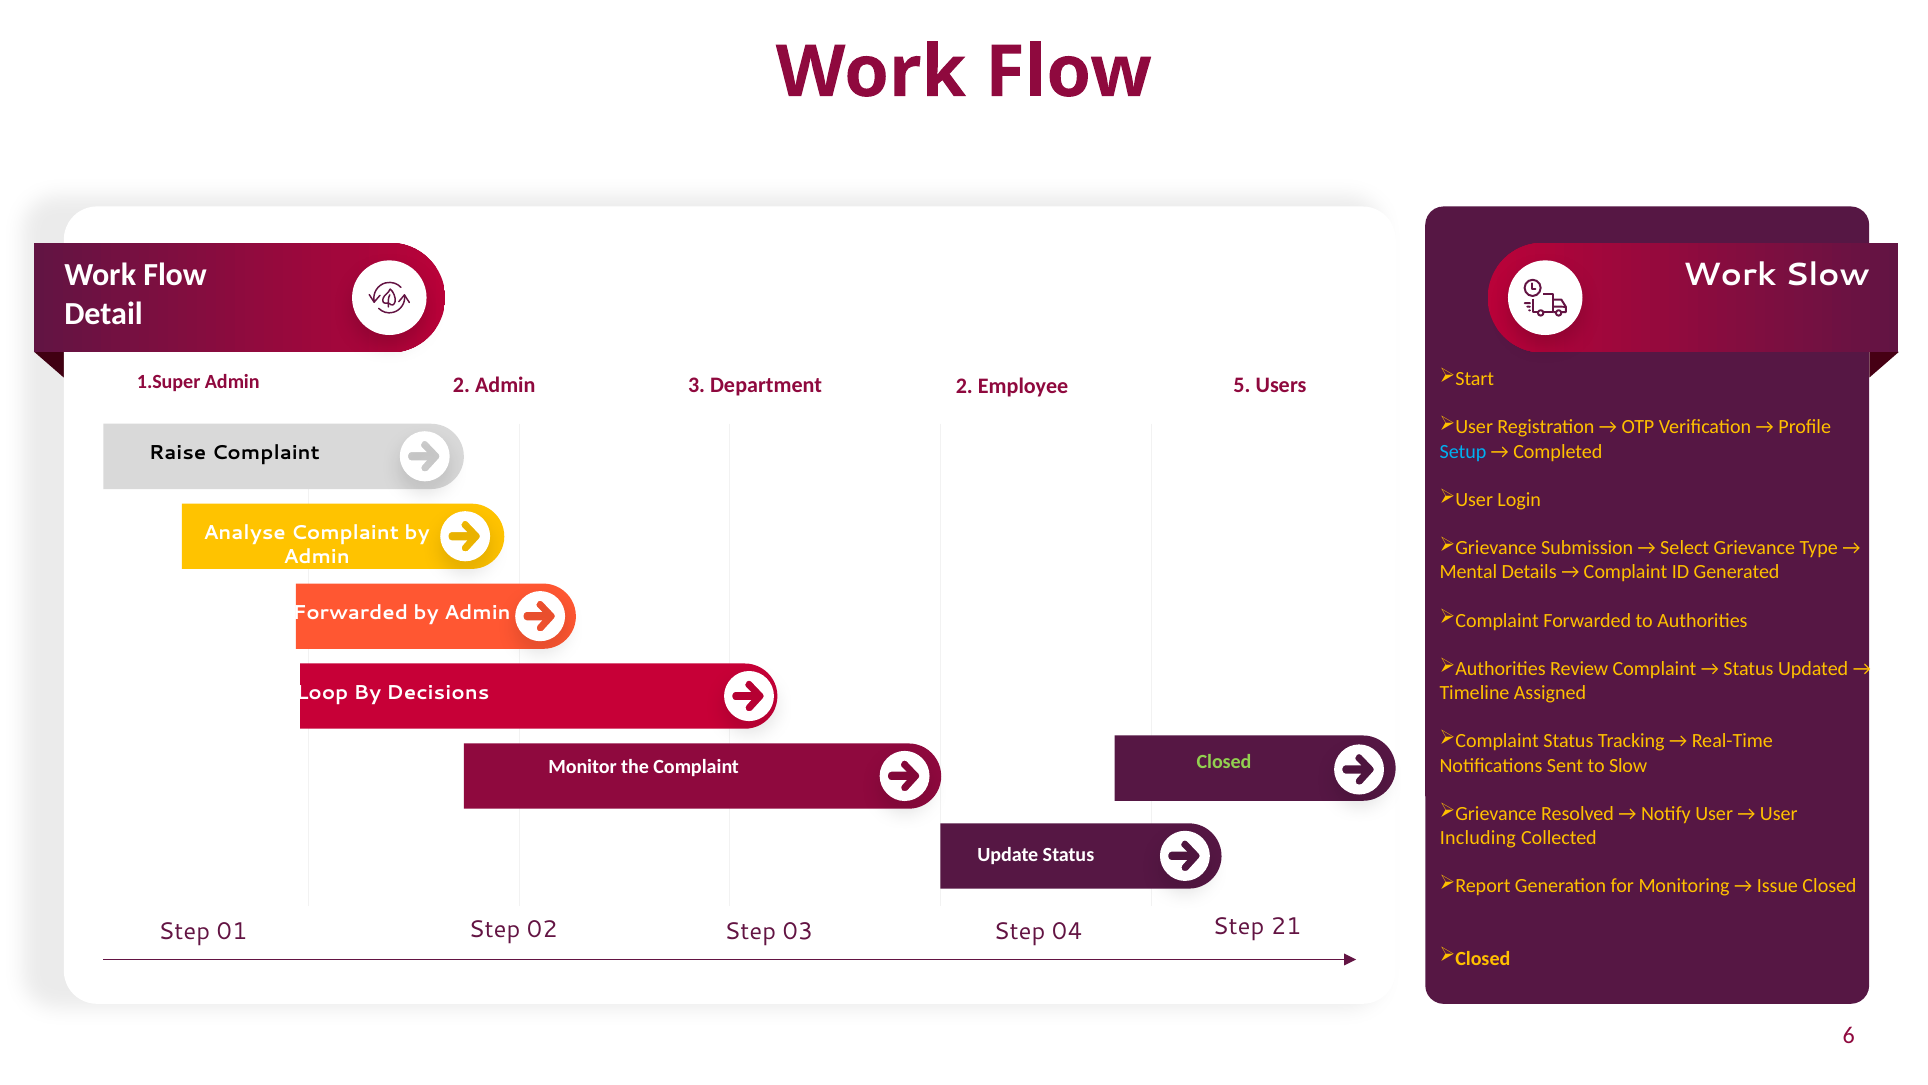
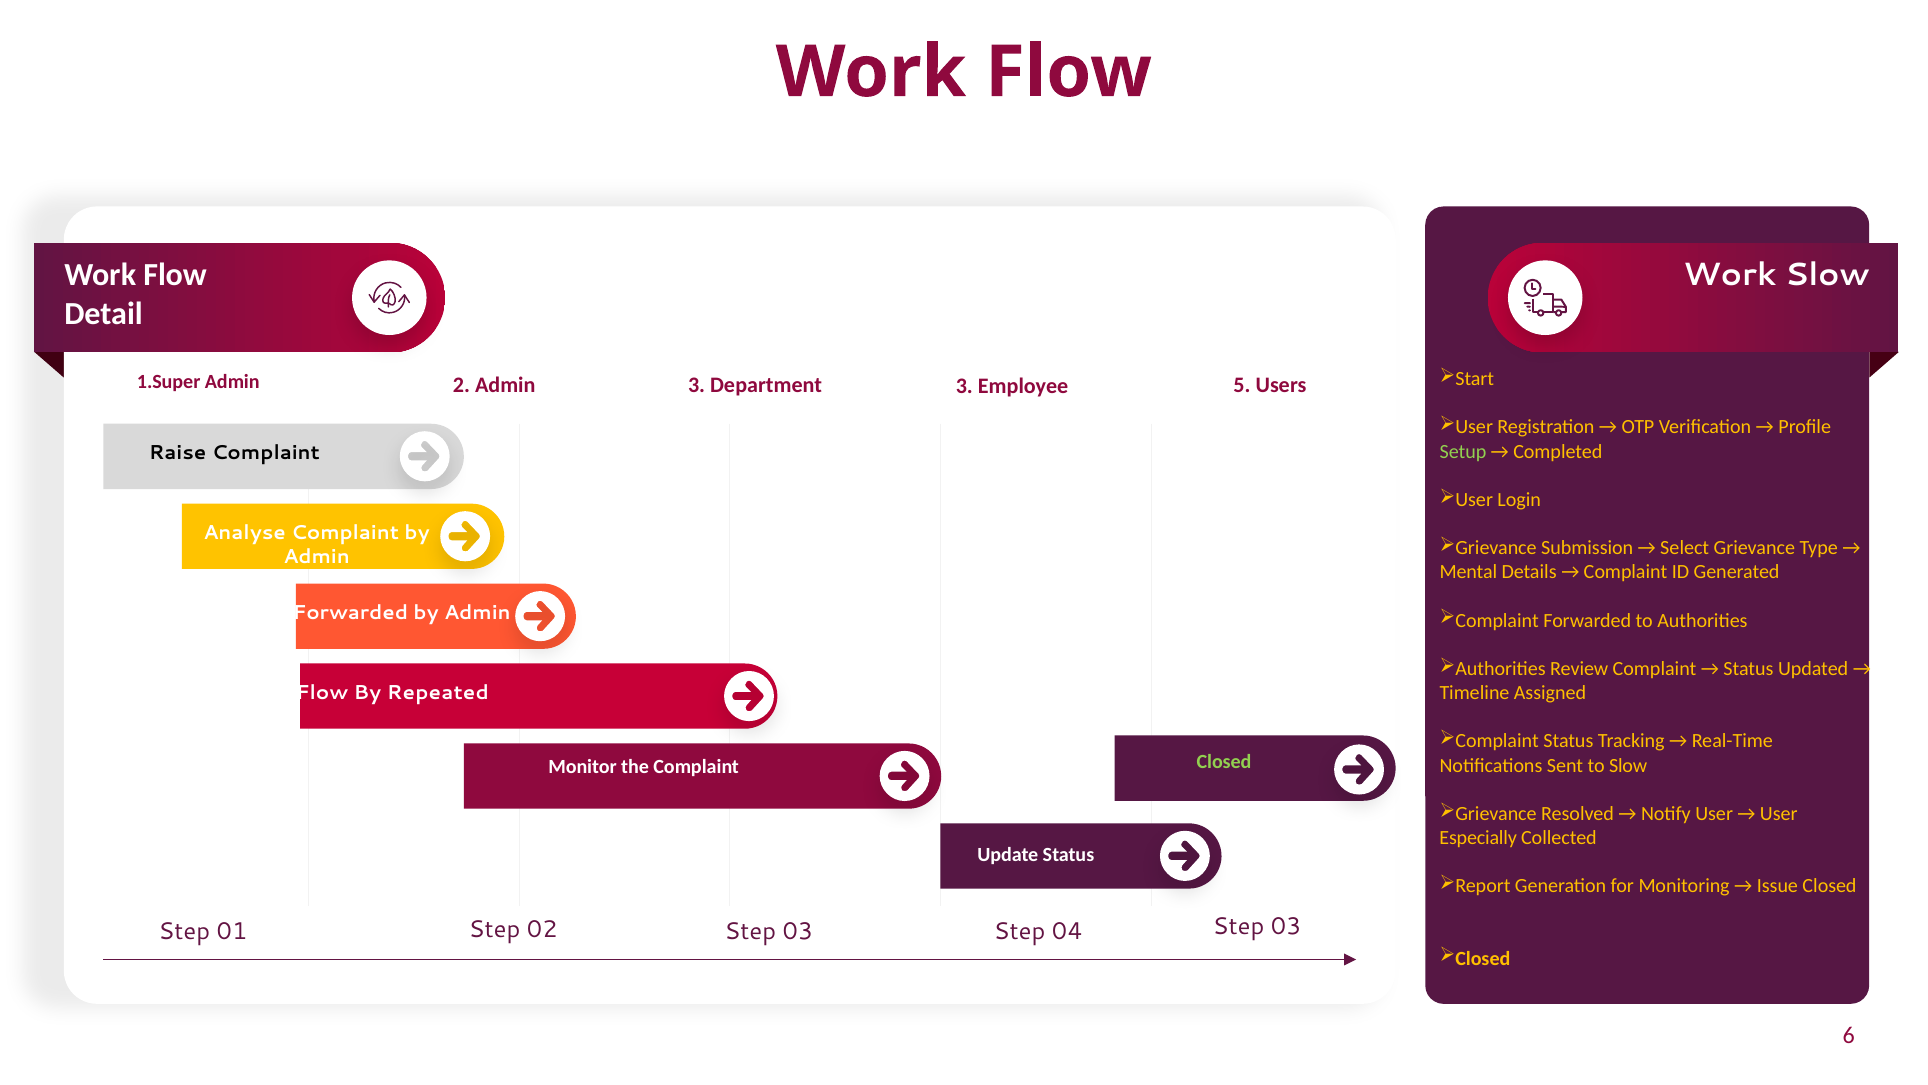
Department 2: 2 -> 3 (964, 386)
Setup colour: light blue -> light green (1463, 451)
Loop: Loop -> Flow (322, 692)
Decisions: Decisions -> Repeated (438, 692)
Including: Including -> Especially (1478, 837)
04 Step 21: 21 -> 03 (1286, 927)
